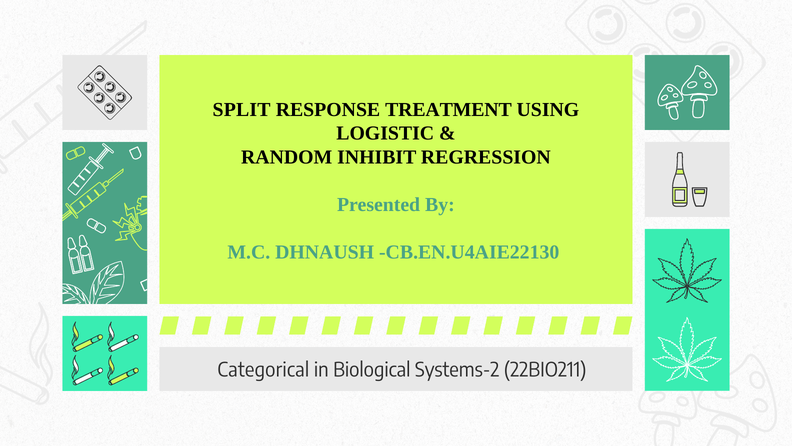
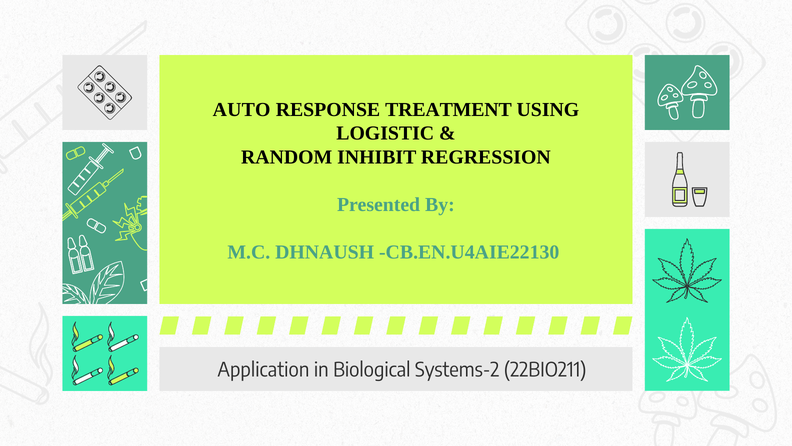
SPLIT: SPLIT -> AUTO (242, 109)
Categorical: Categorical -> Application (263, 370)
